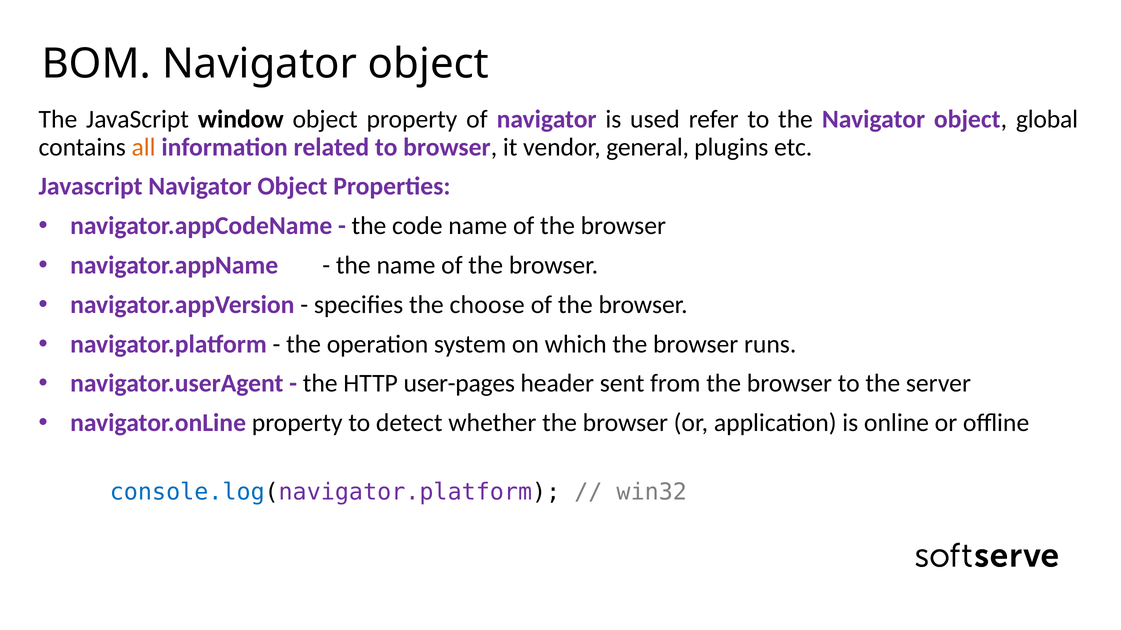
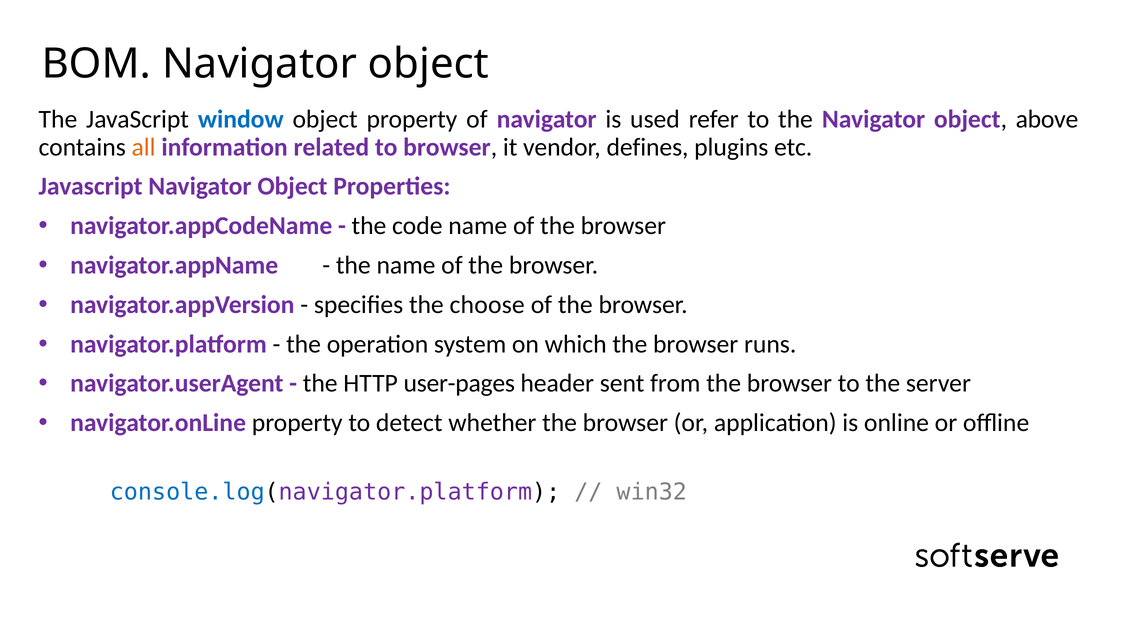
window colour: black -> blue (241, 120)
global: global -> above (1047, 120)
general: general -> defines (647, 147)
